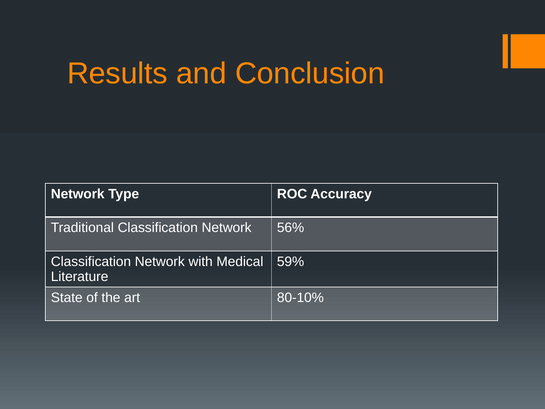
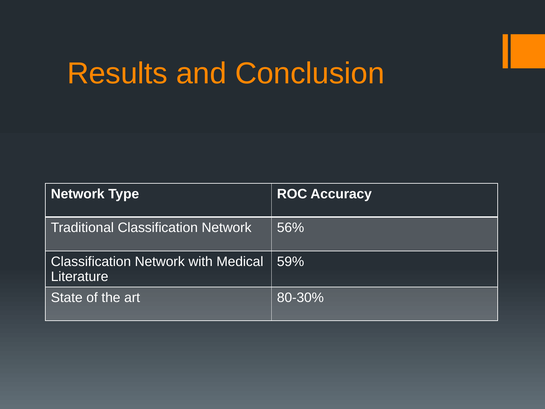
80-10%: 80-10% -> 80-30% (300, 297)
